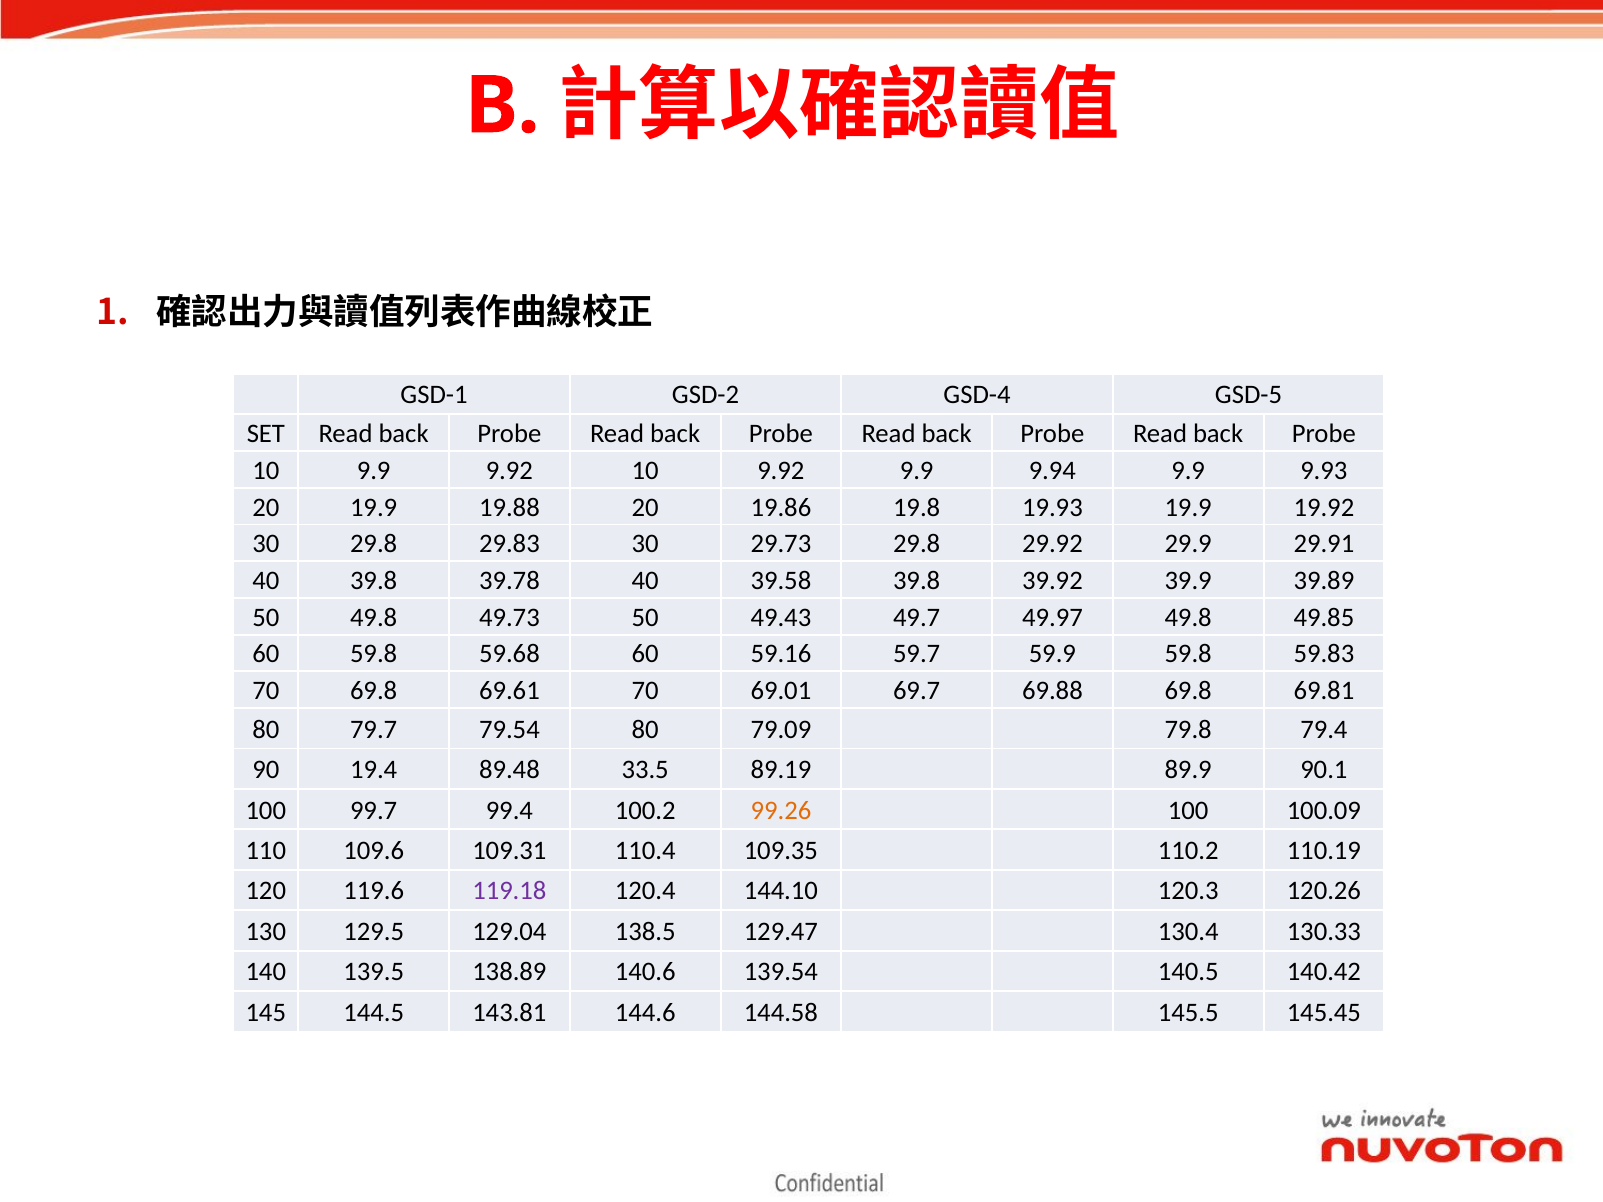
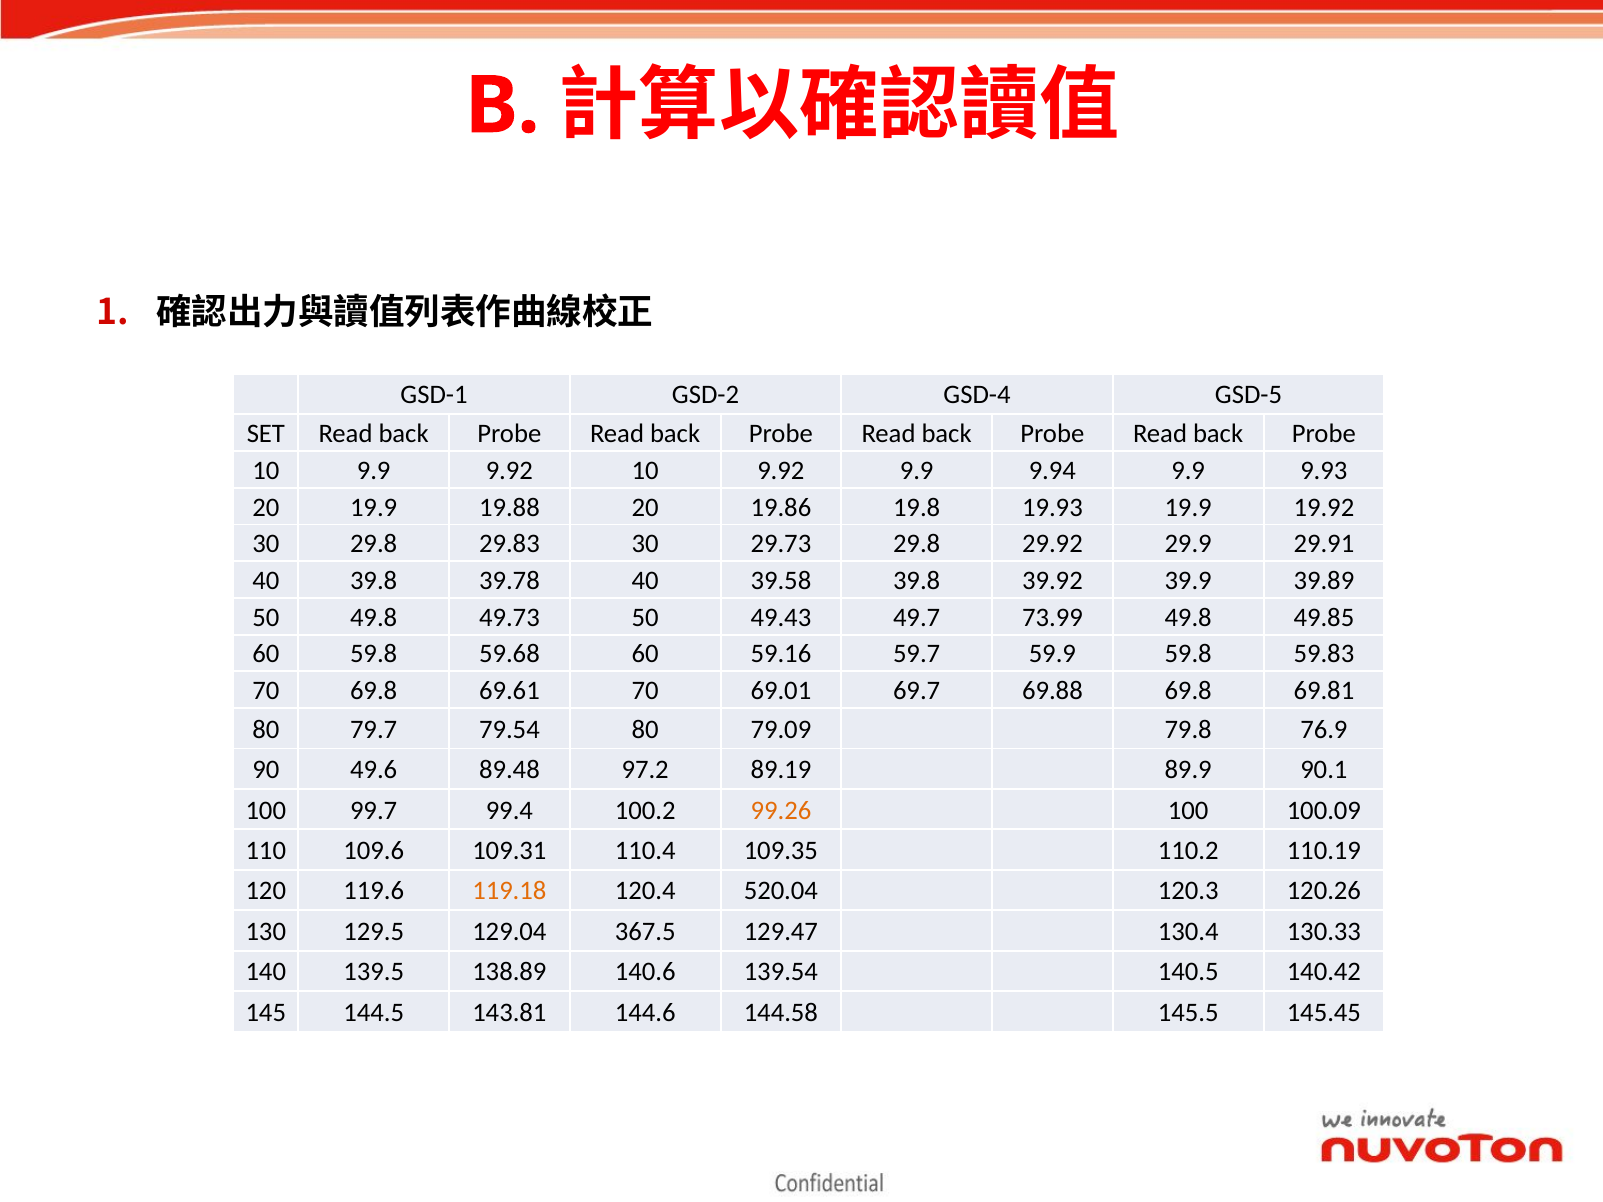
49.97: 49.97 -> 73.99 (1052, 617)
79.4: 79.4 -> 76.9 (1324, 730)
19.4: 19.4 -> 49.6 (374, 770)
33.5: 33.5 -> 97.2 (645, 770)
119.18 colour: purple -> orange (509, 891)
144.10: 144.10 -> 520.04 (781, 891)
138.5: 138.5 -> 367.5 (645, 932)
